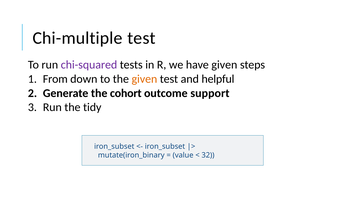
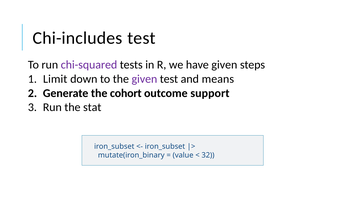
Chi-multiple: Chi-multiple -> Chi-includes (78, 38)
From: From -> Limit (55, 79)
given colour: orange -> purple (144, 79)
helpful: helpful -> means (218, 79)
tidy: tidy -> stat (92, 108)
